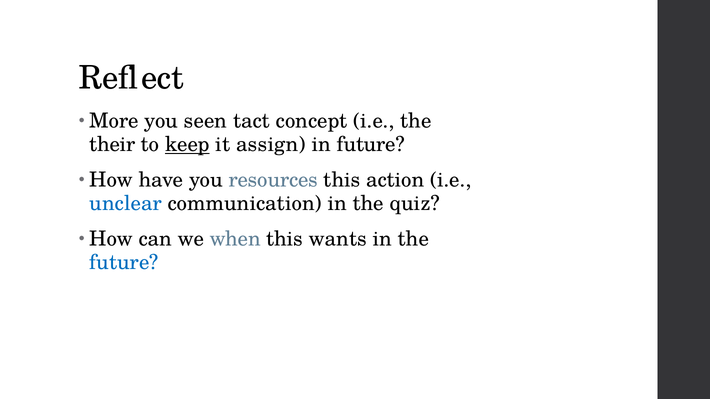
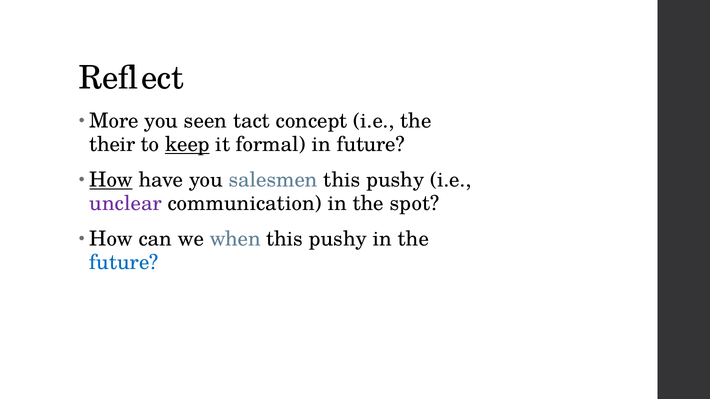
assign: assign -> formal (271, 145)
How underline: none -> present (111, 180)
resources: resources -> salesmen (273, 180)
action: action -> pushy (395, 180)
unclear colour: blue -> purple (126, 204)
quiz: quiz -> spot (415, 204)
wants: wants -> pushy (338, 239)
